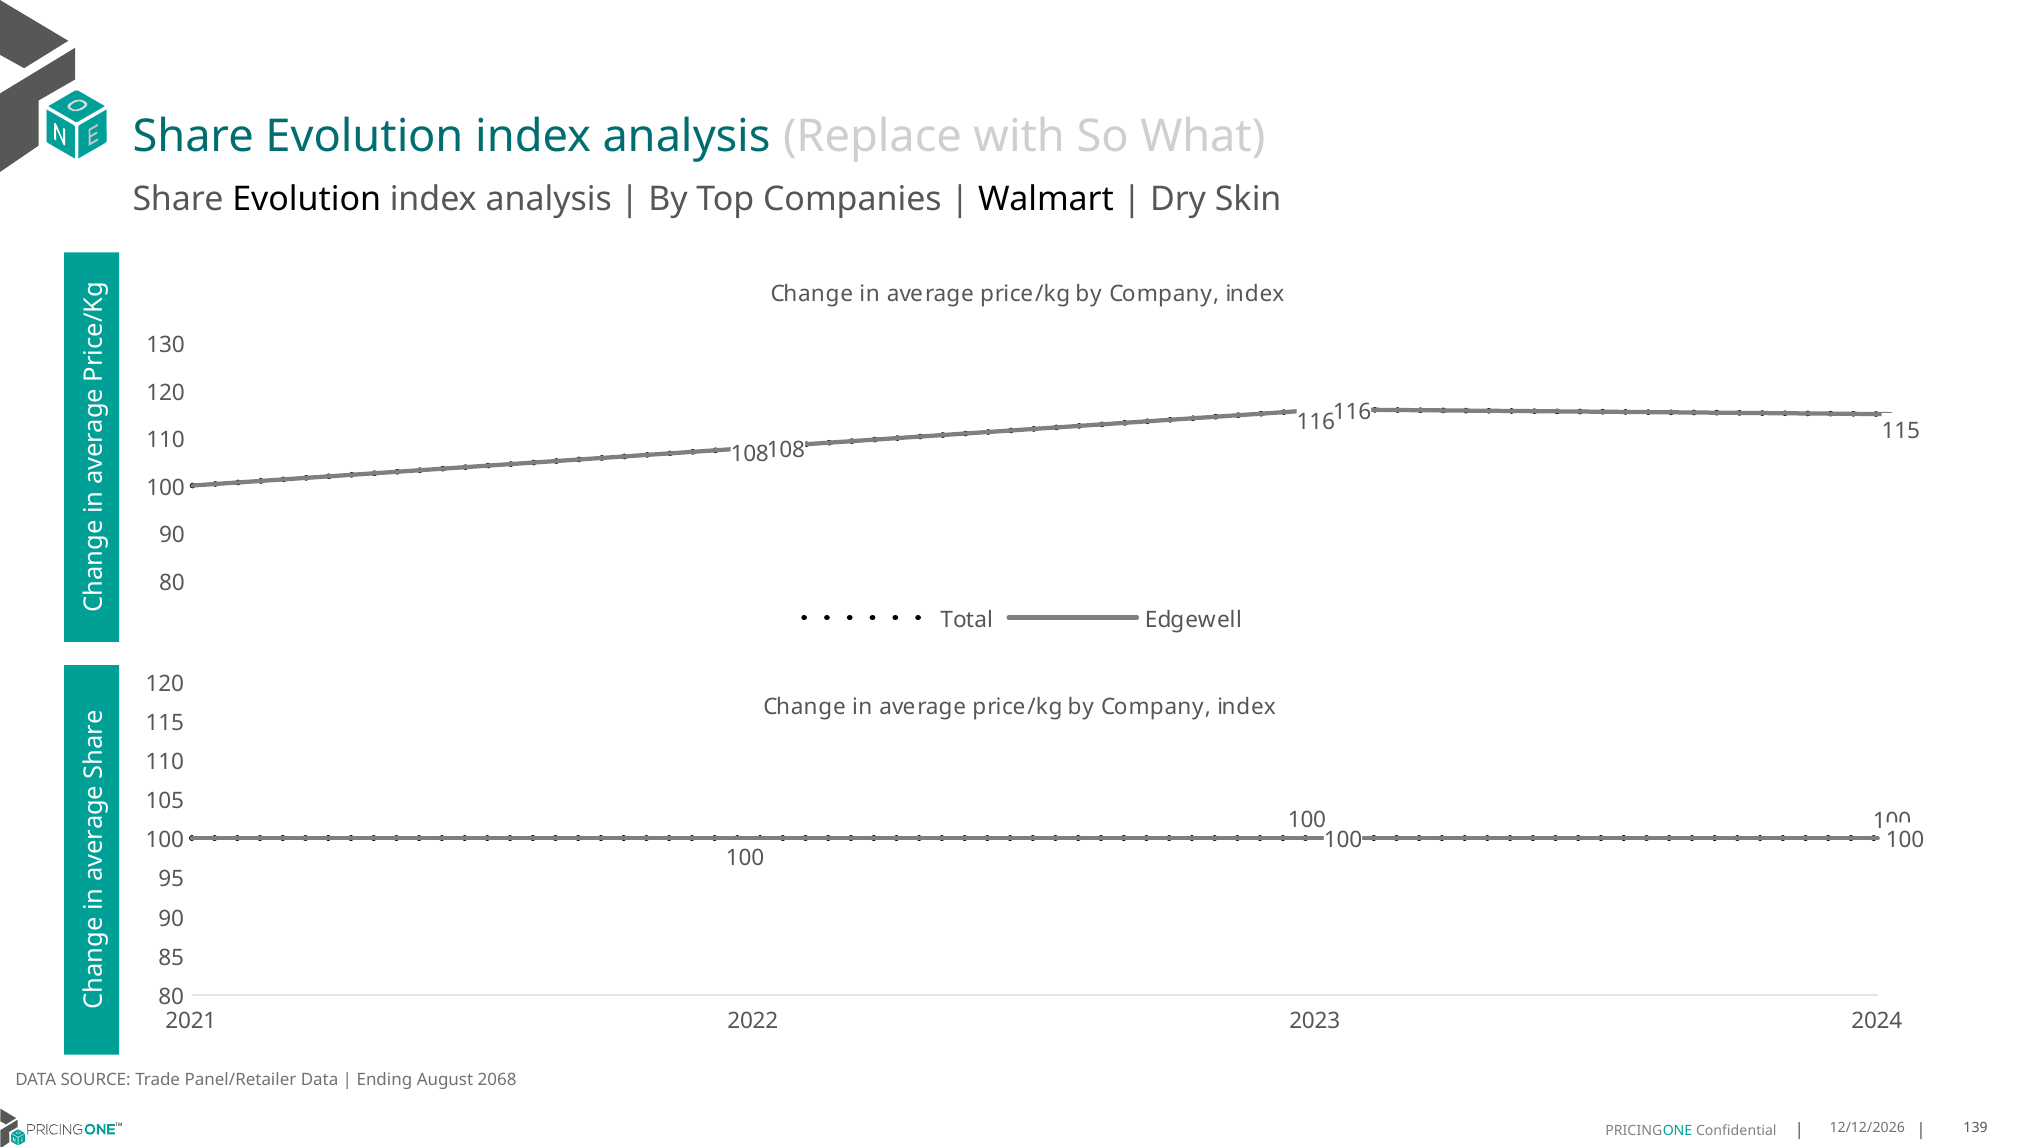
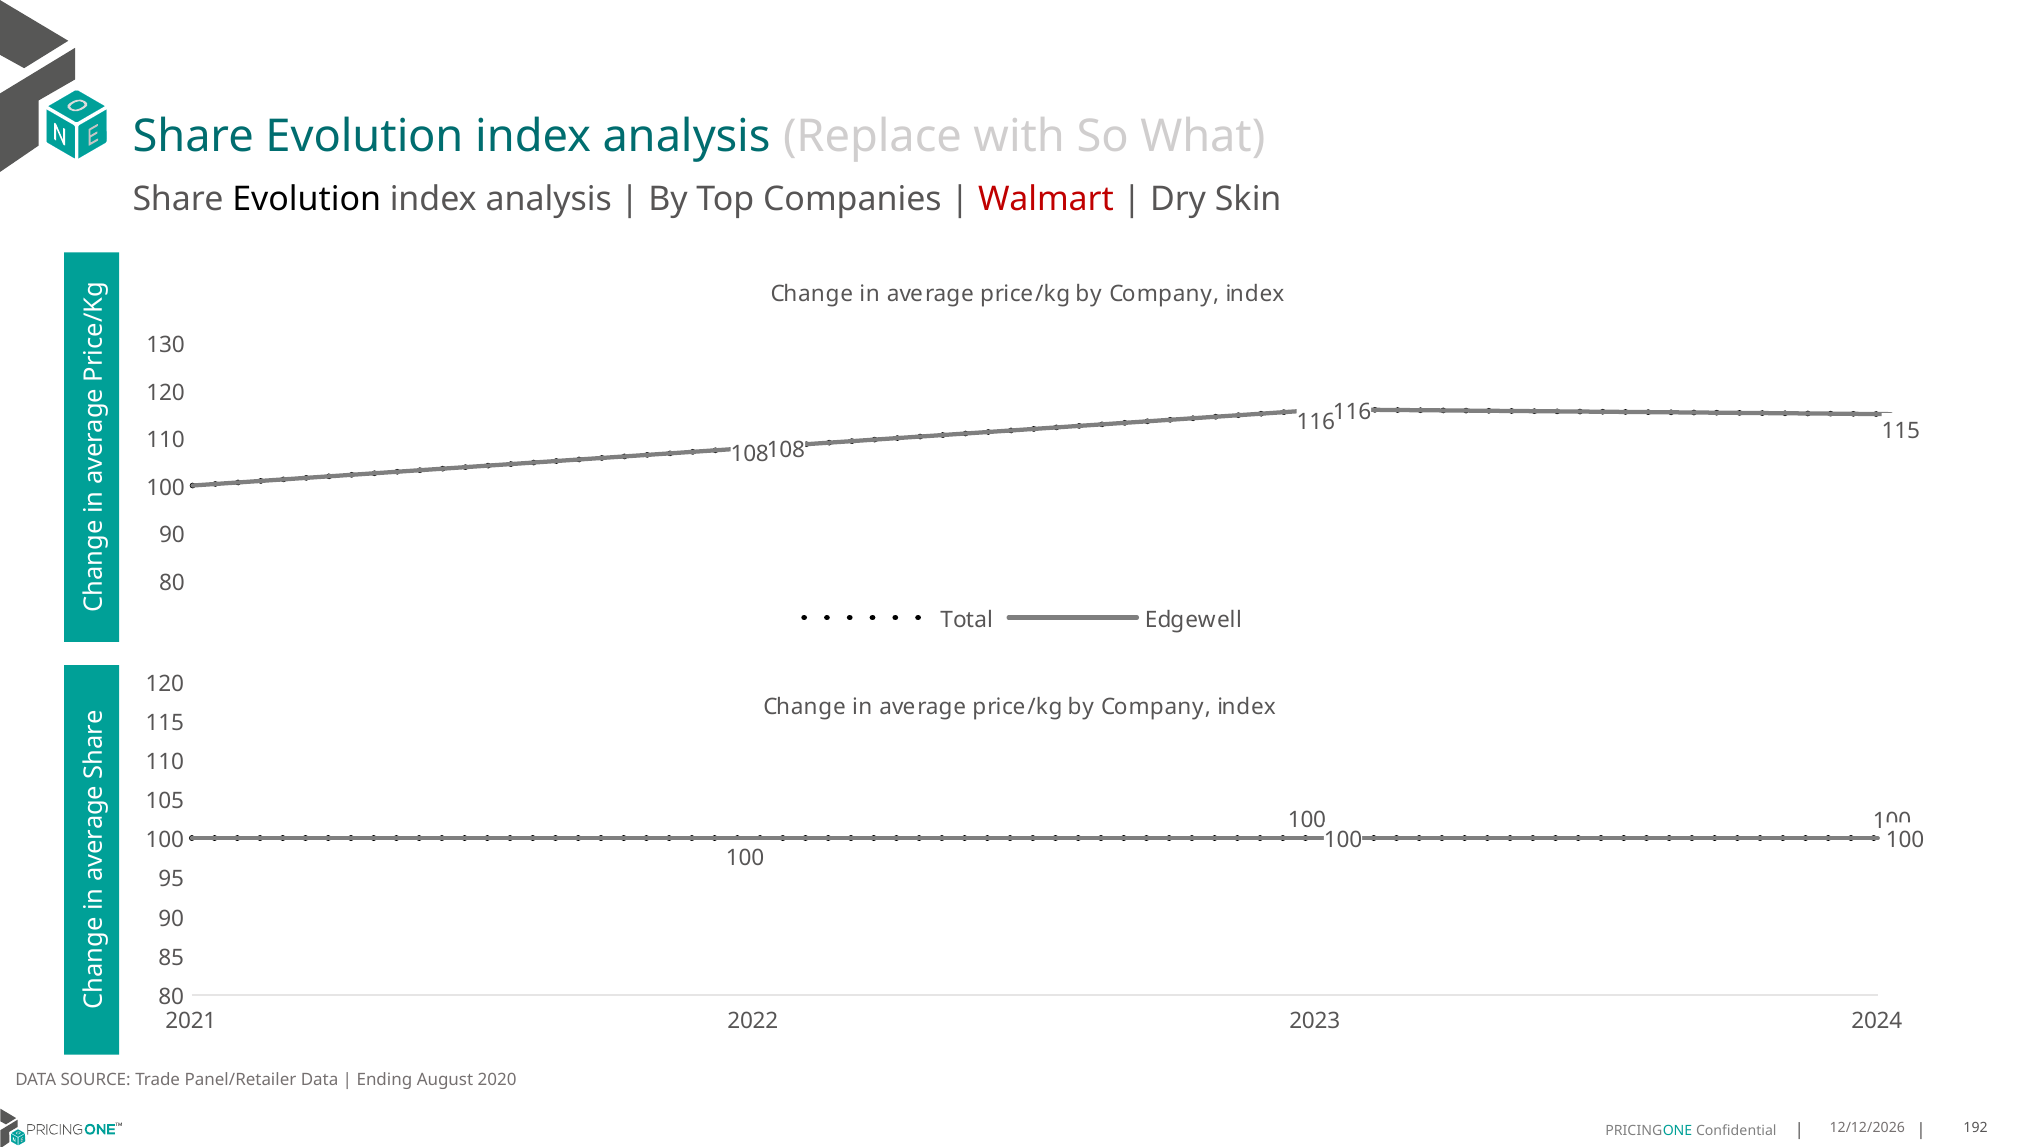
Walmart colour: black -> red (1046, 199)
2068: 2068 -> 2020 (497, 1080)
139: 139 -> 192 (1976, 1127)
